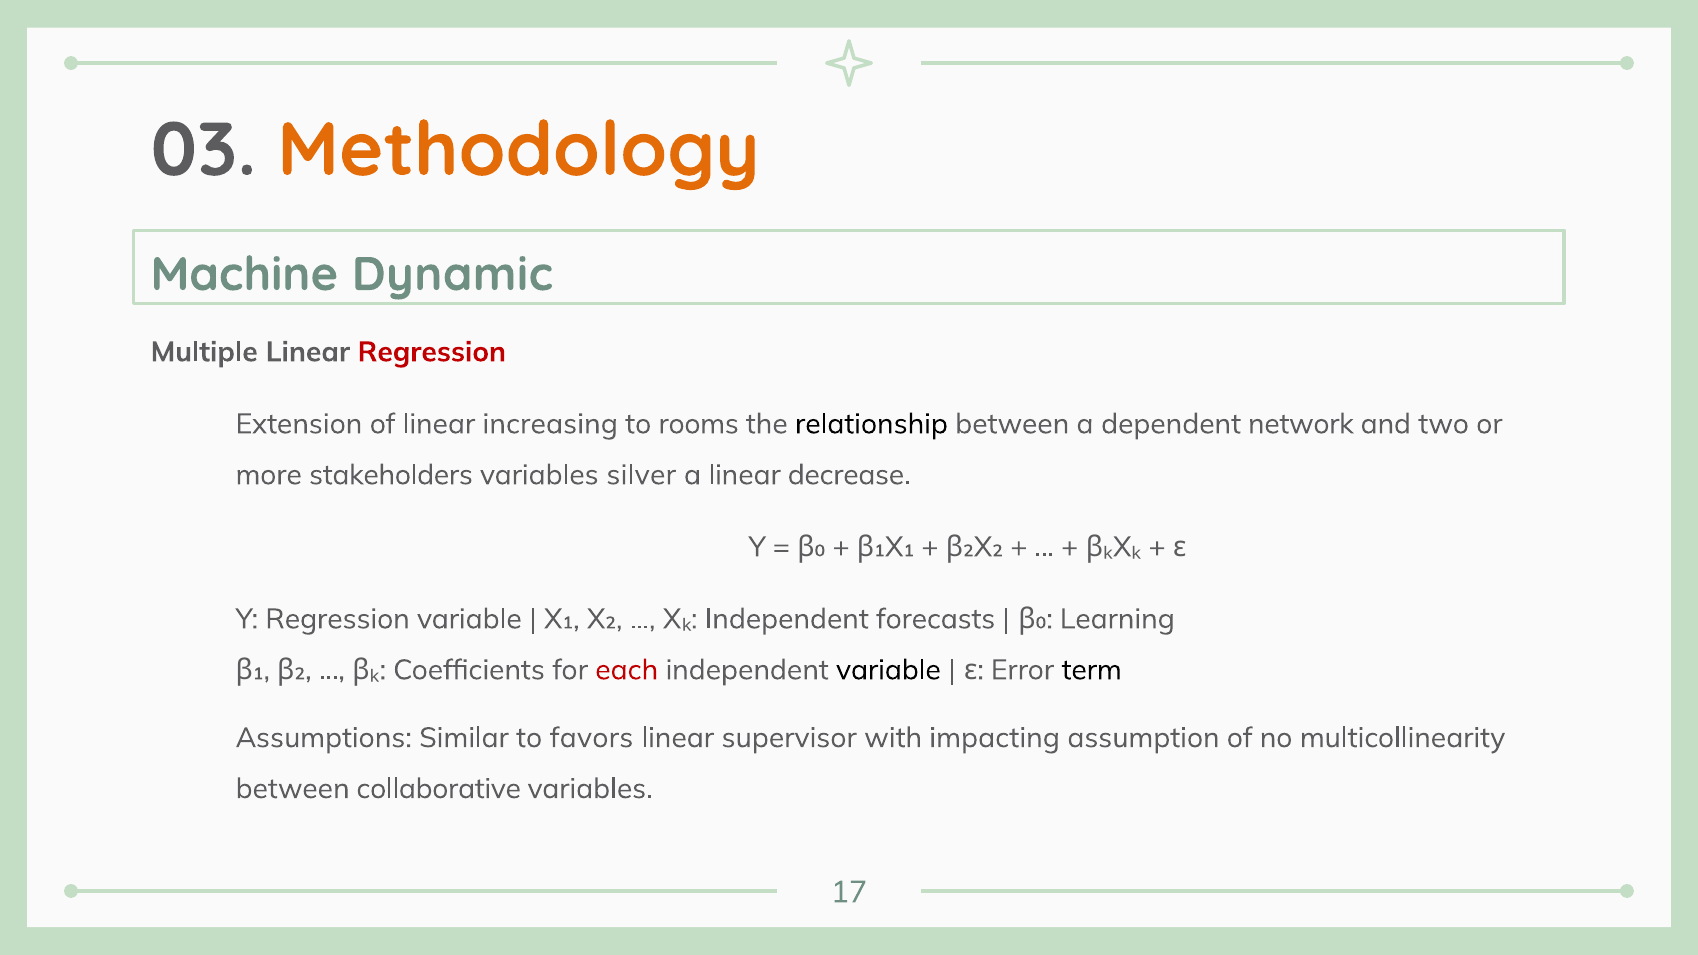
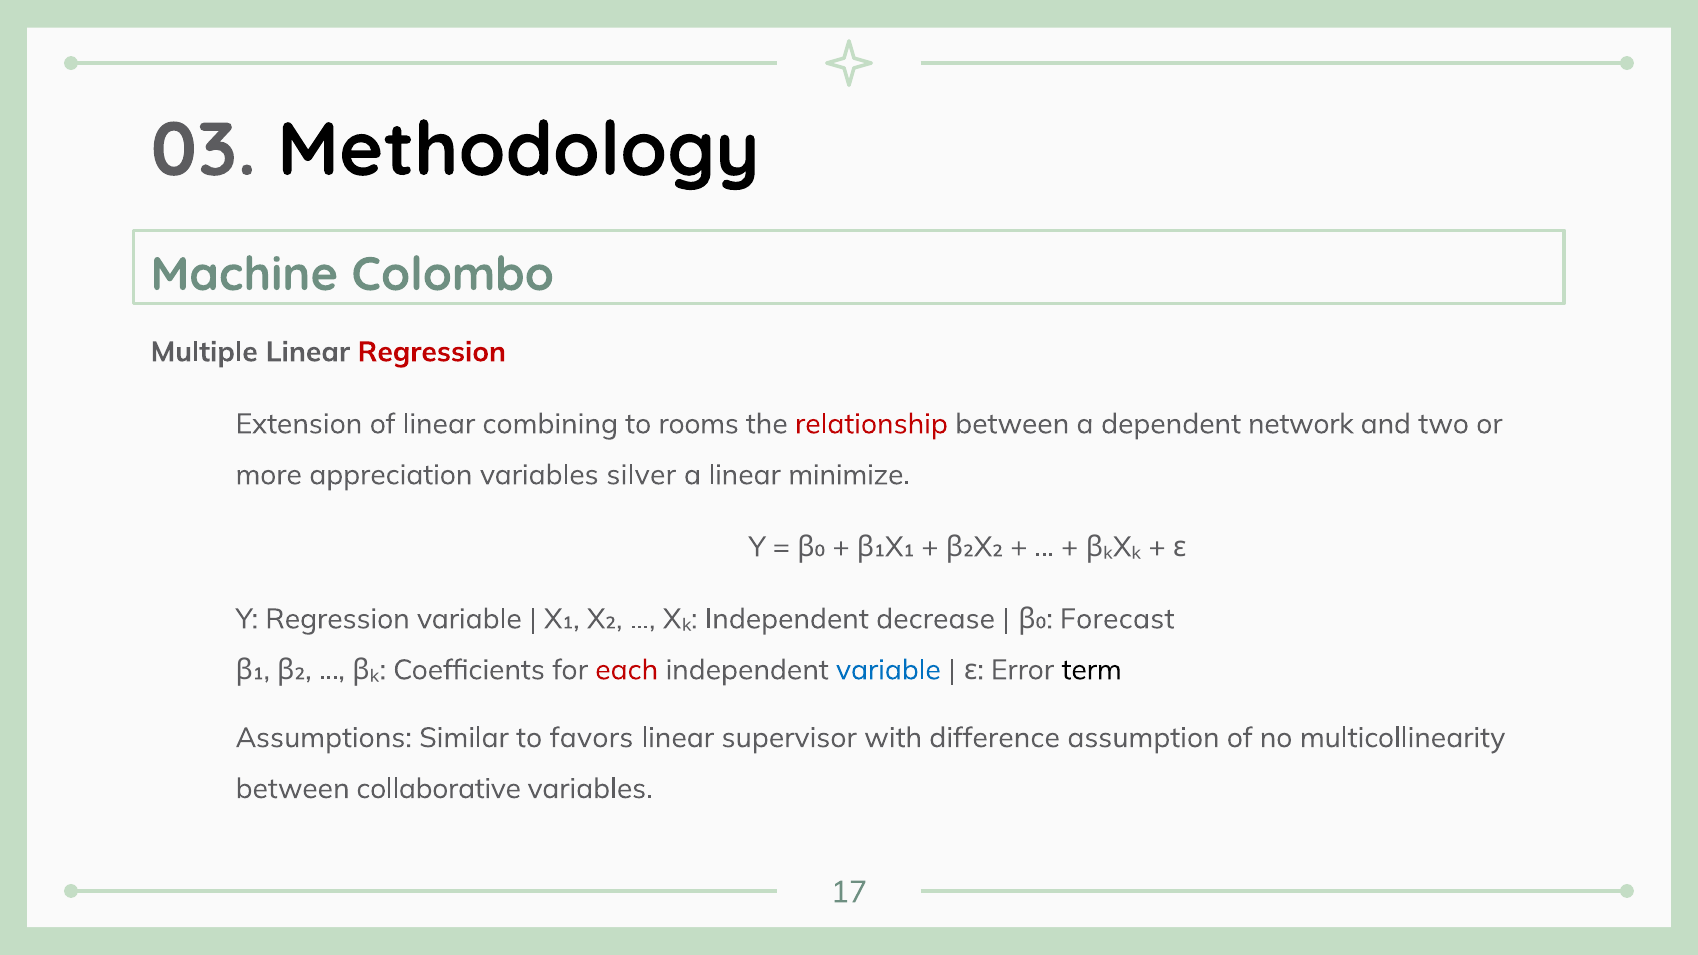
Methodology colour: orange -> black (518, 150)
Dynamic: Dynamic -> Colombo (453, 275)
increasing: increasing -> combining (550, 424)
relationship colour: black -> red (871, 424)
stakeholders: stakeholders -> appreciation (391, 475)
decrease: decrease -> minimize (849, 475)
forecasts: forecasts -> decrease (936, 619)
Learning: Learning -> Forecast (1117, 619)
variable colour: black -> blue (888, 670)
impacting: impacting -> difference (995, 738)
